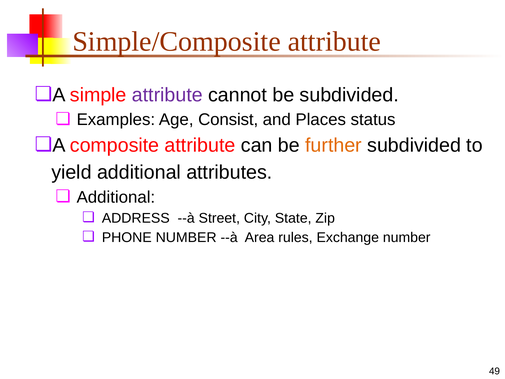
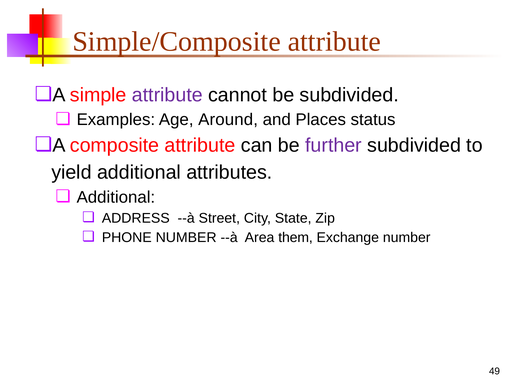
Consist: Consist -> Around (228, 120)
further colour: orange -> purple (334, 145)
rules: rules -> them (296, 237)
